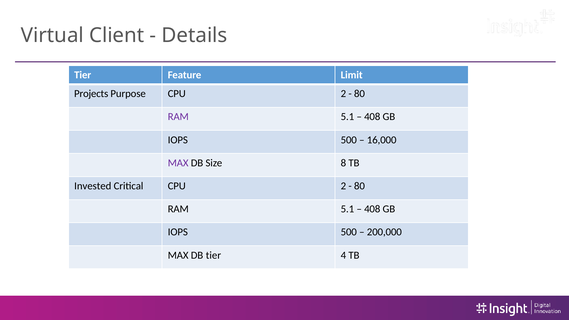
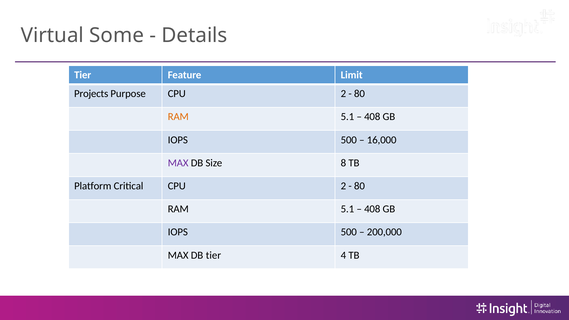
Client: Client -> Some (117, 35)
RAM colour: purple -> orange (178, 117)
Invested: Invested -> Platform (93, 186)
